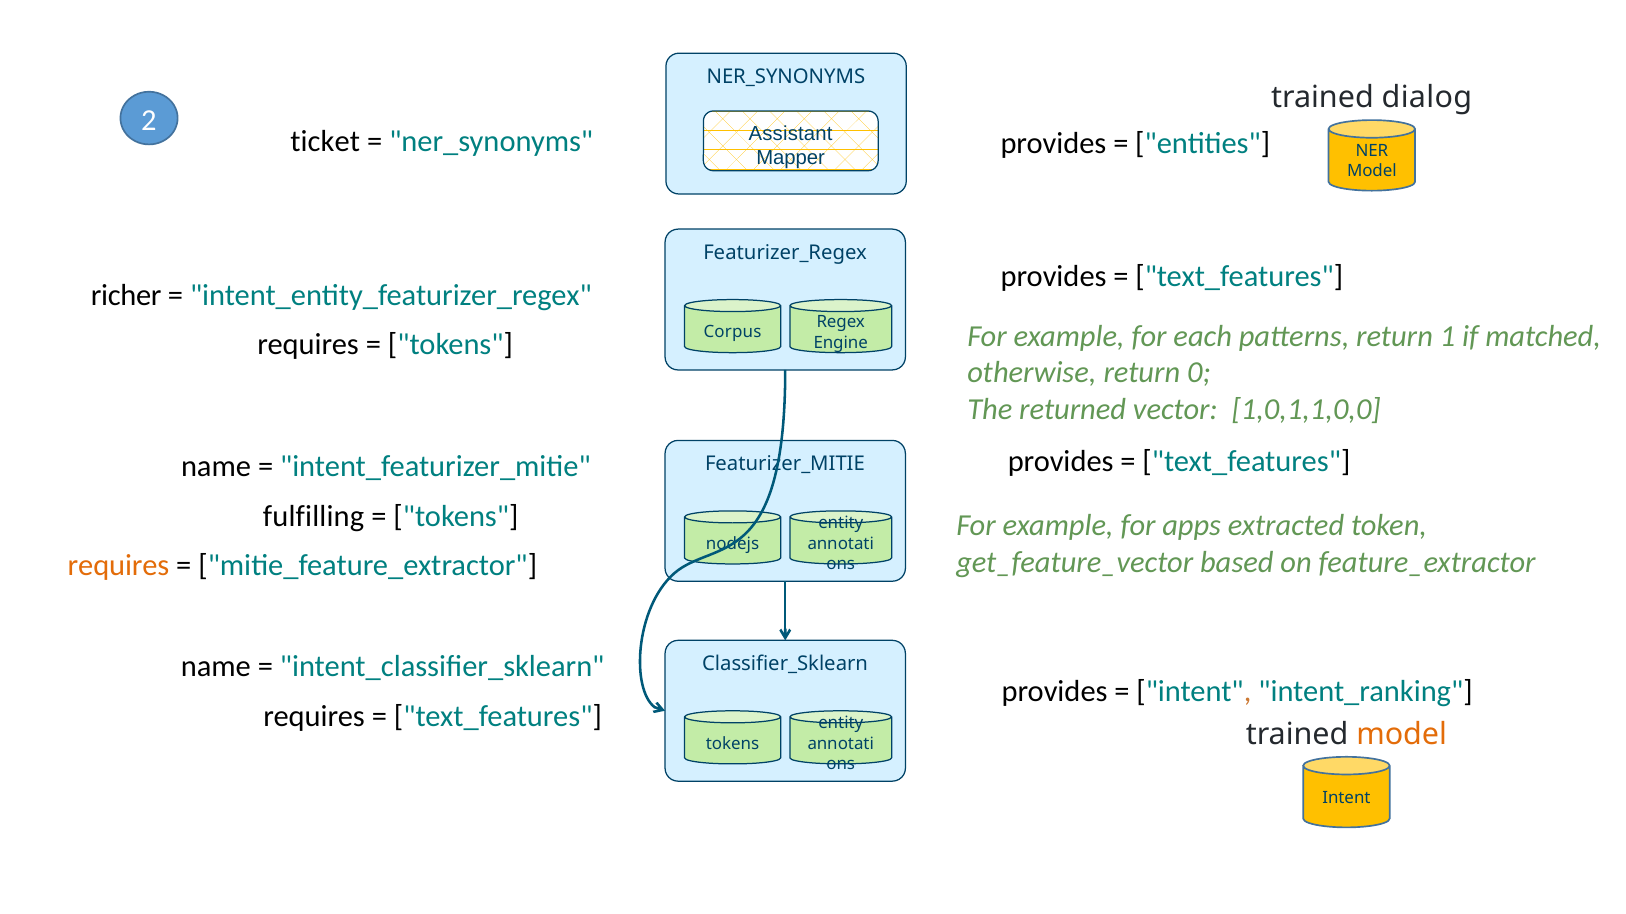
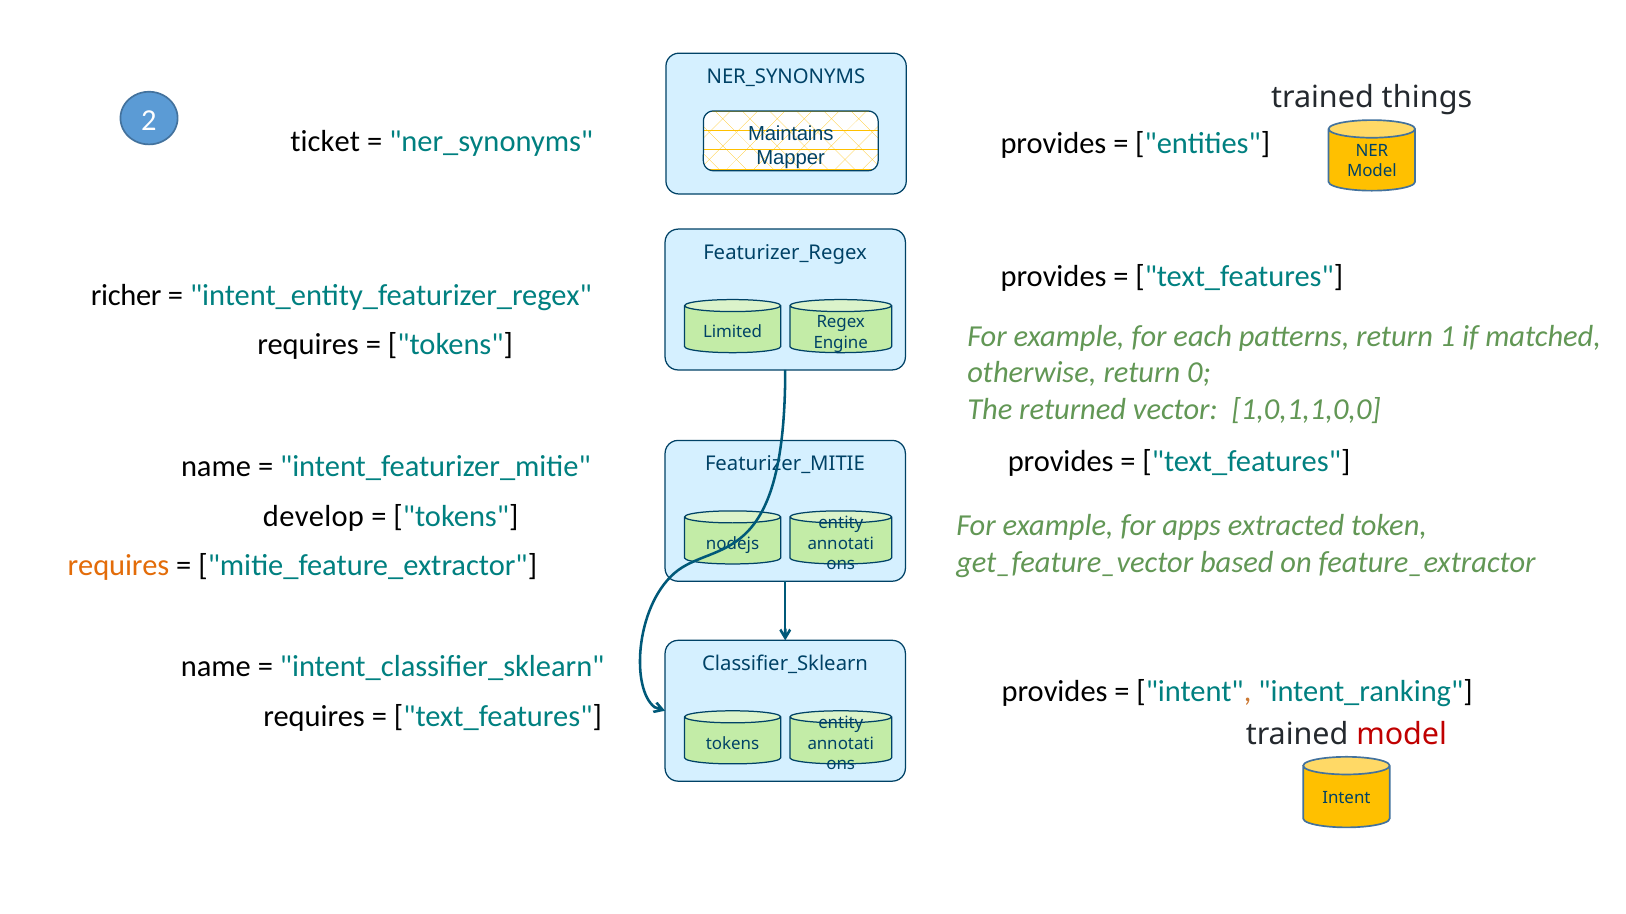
dialog: dialog -> things (1427, 97)
Assistant: Assistant -> Maintains (791, 134)
Corpus: Corpus -> Limited (733, 333)
fulfilling: fulfilling -> develop (313, 516)
model colour: orange -> red (1402, 735)
